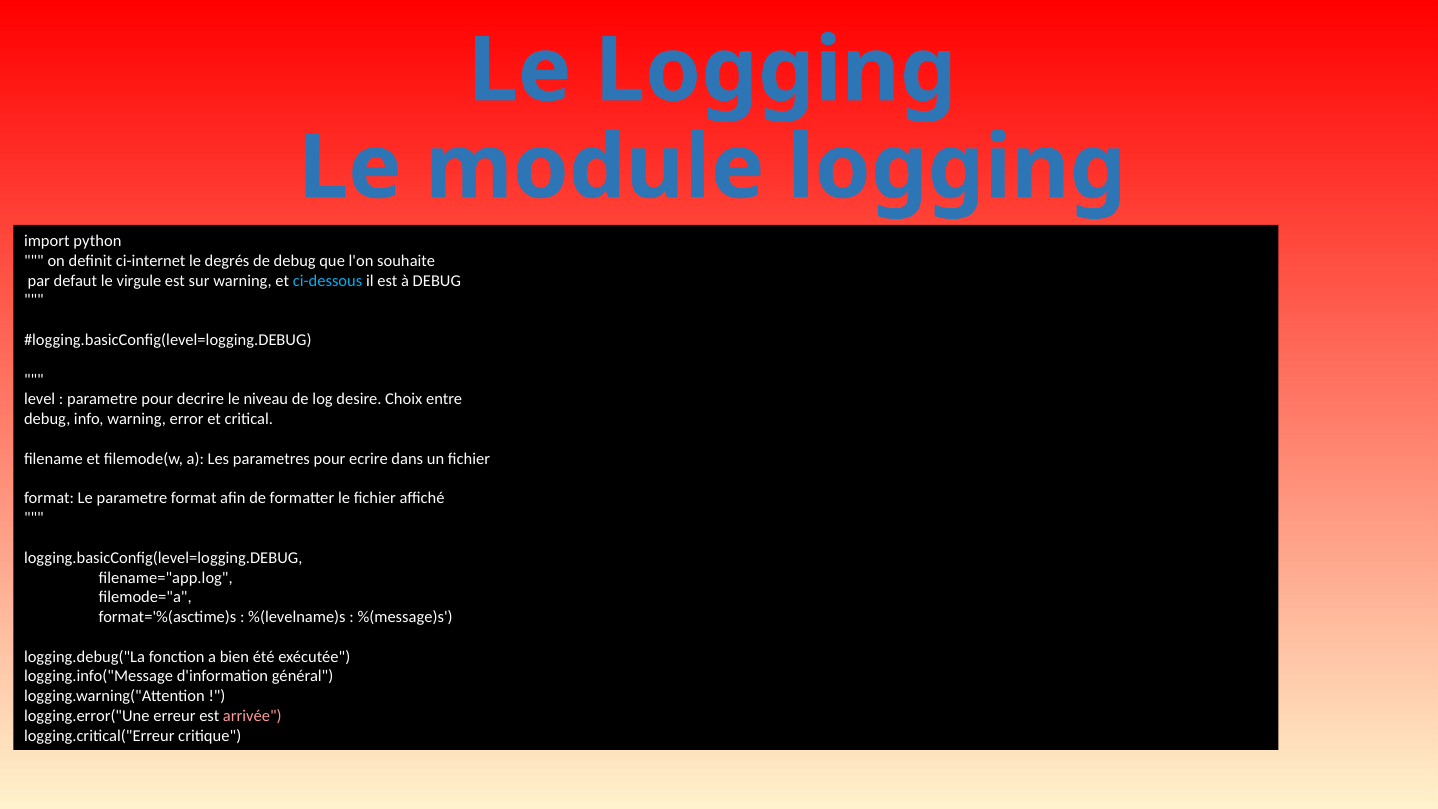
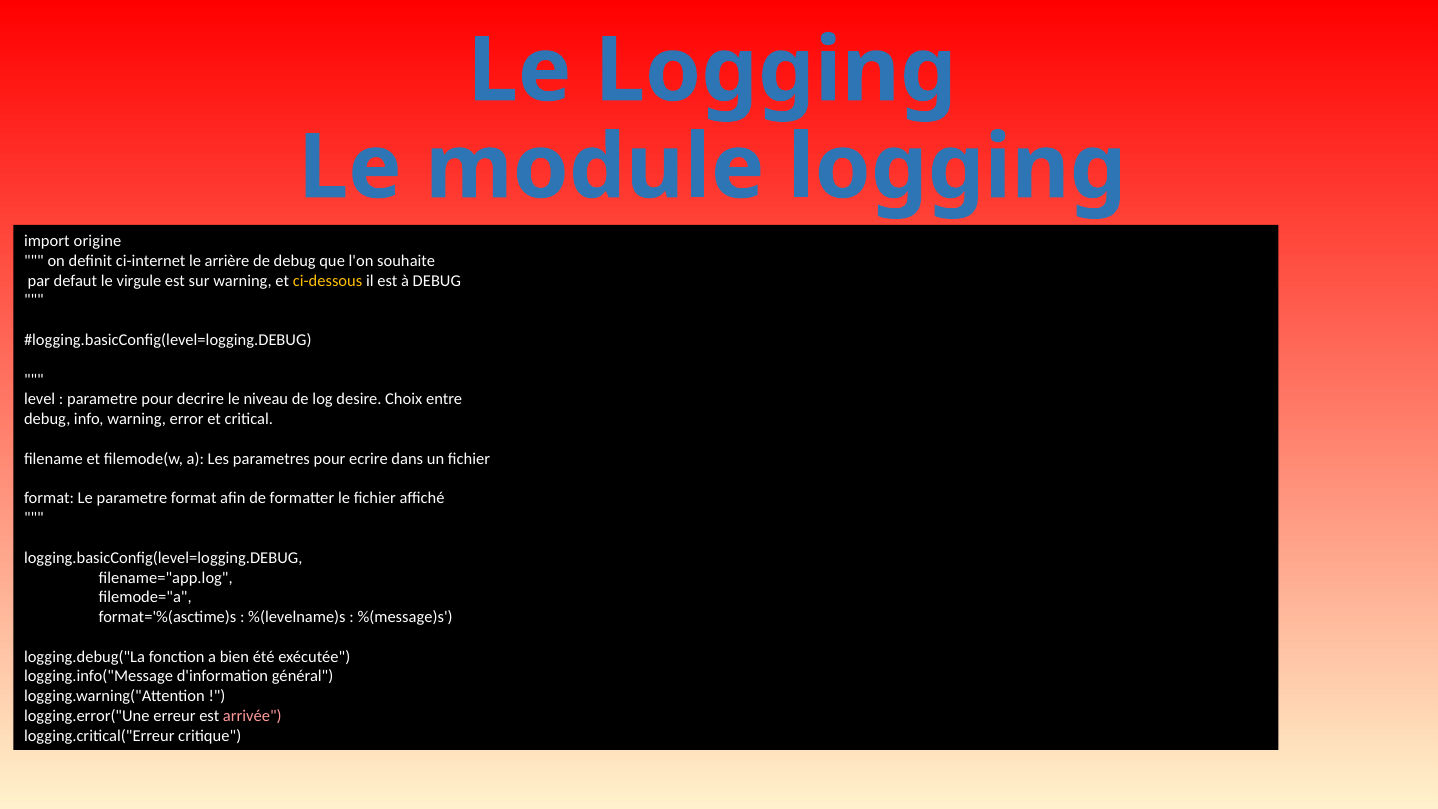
python: python -> origine (98, 241)
degrés: degrés -> arrière (227, 261)
ci-dessous colour: light blue -> yellow (328, 281)
